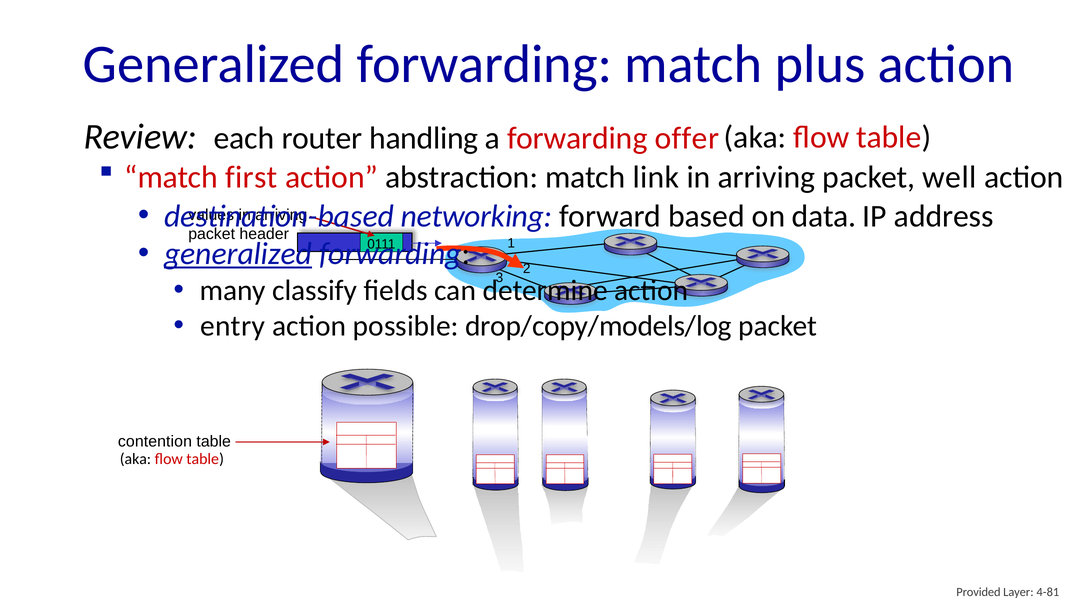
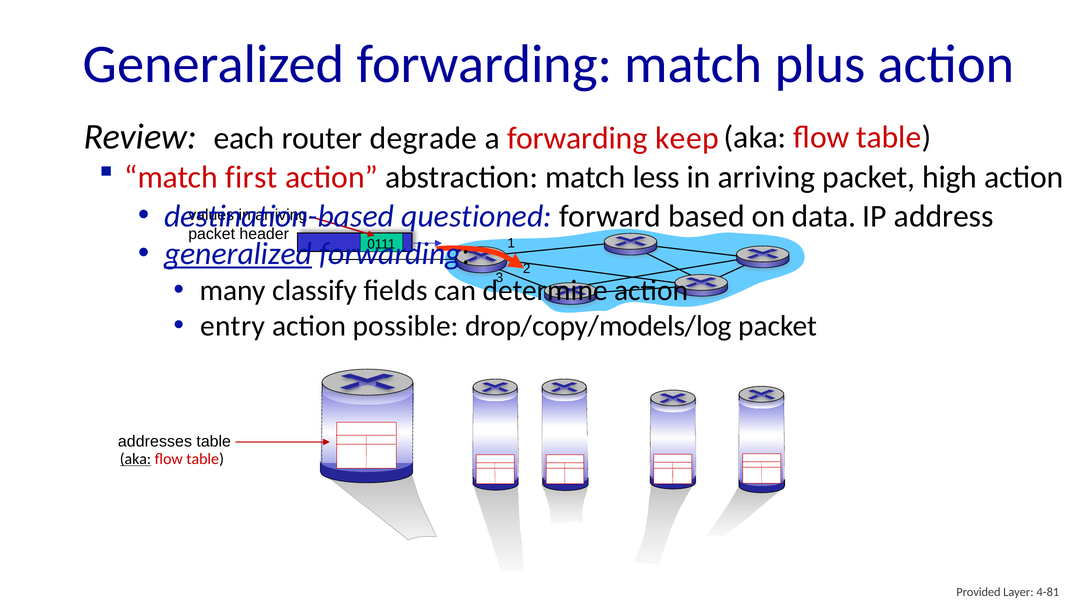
handling: handling -> degrade (423, 138)
offer: offer -> keep (687, 138)
link: link -> less (656, 177)
well: well -> high (950, 177)
networking: networking -> questioned (477, 216)
contention: contention -> addresses (155, 441)
aka underline: none -> present (135, 459)
